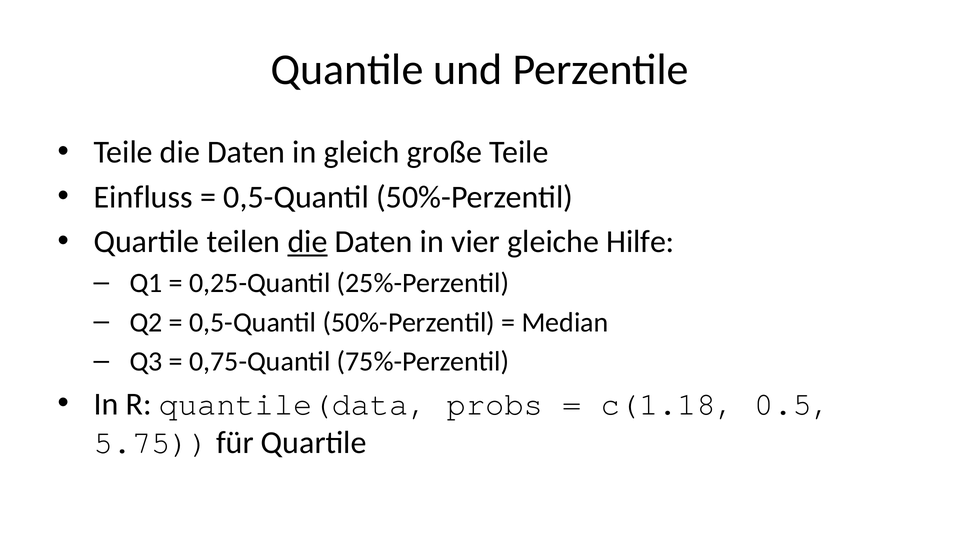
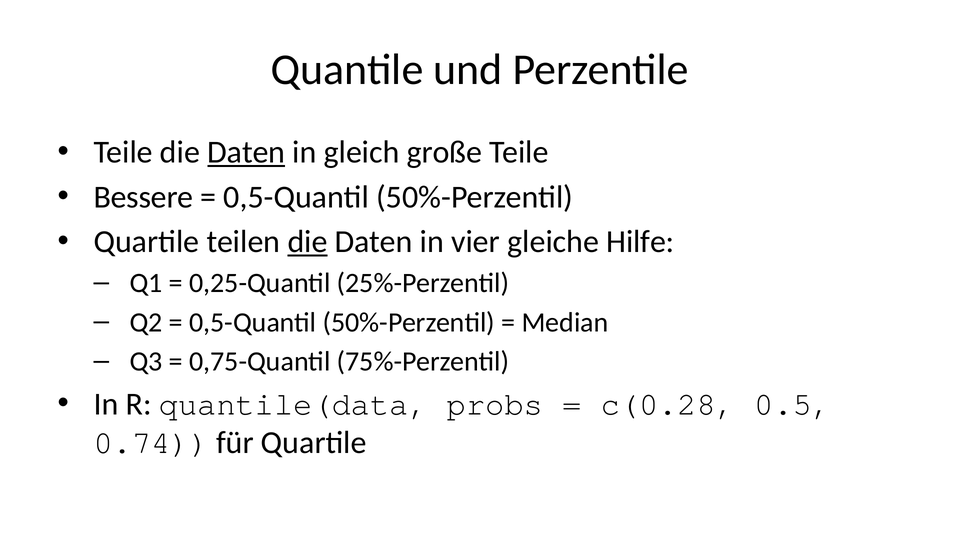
Daten underline: none -> present (246, 152)
Einfluss: Einfluss -> Bessere (143, 197)
c(1.18: c(1.18 -> c(0.28 (668, 404)
5.75: 5.75 -> 0.74 (151, 443)
